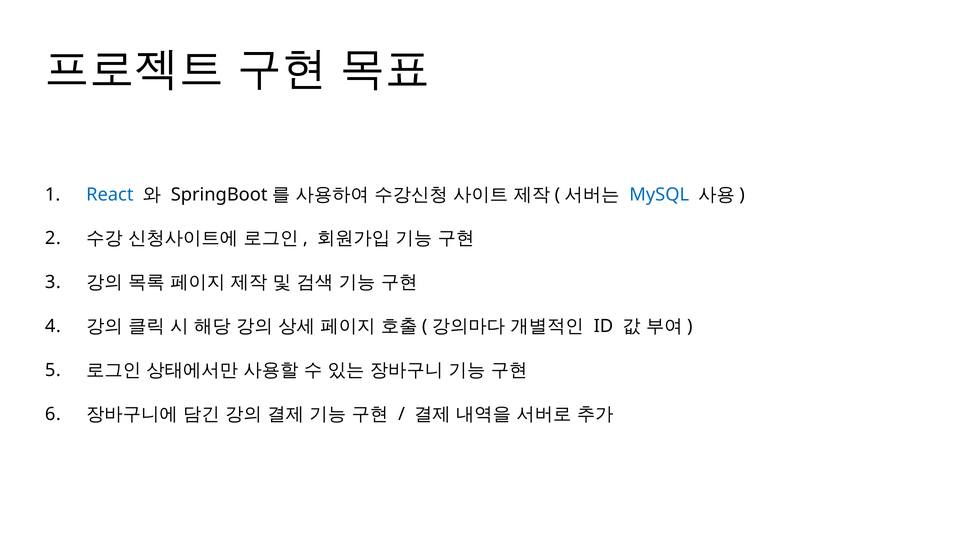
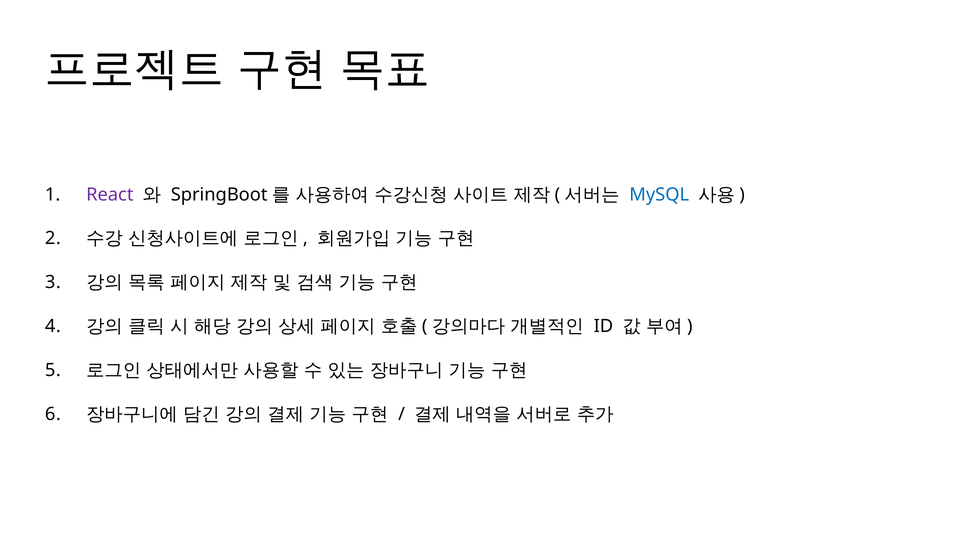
React colour: blue -> purple (110, 195)
